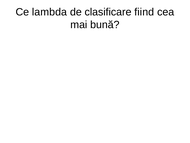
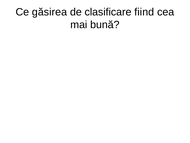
lambda: lambda -> găsirea (49, 12)
